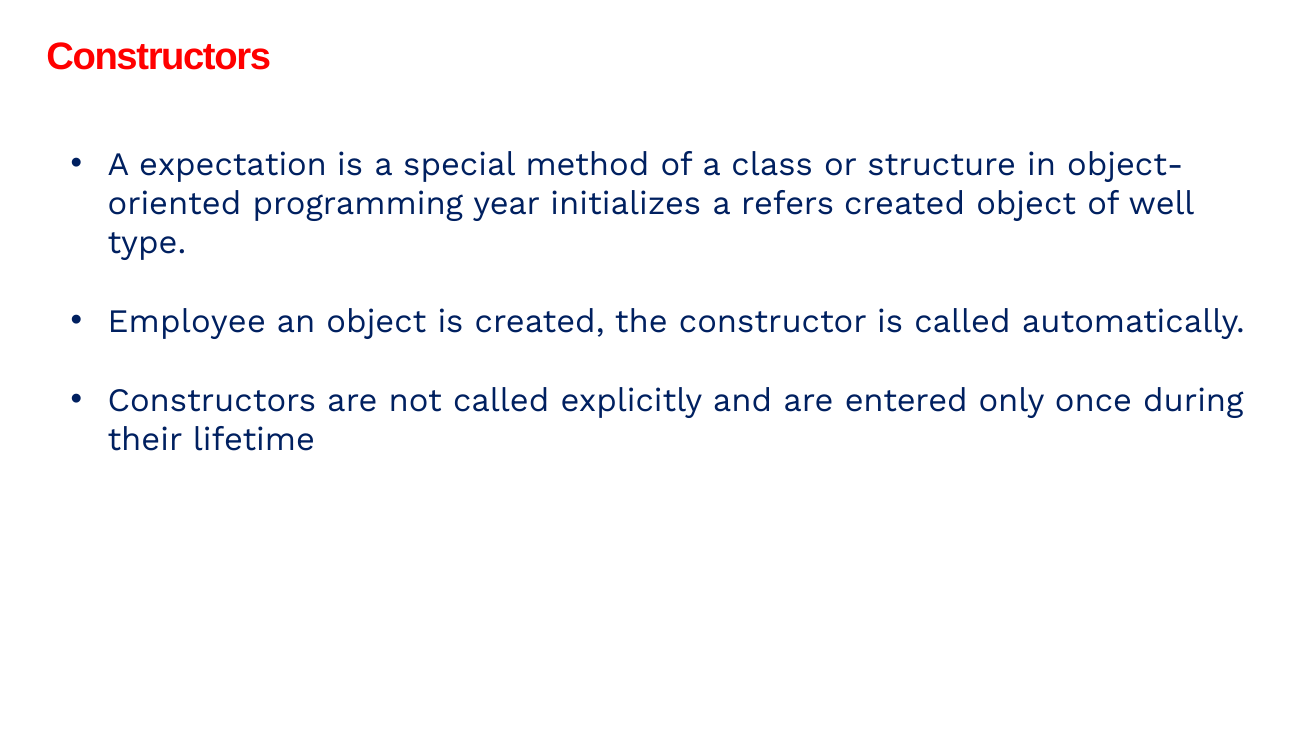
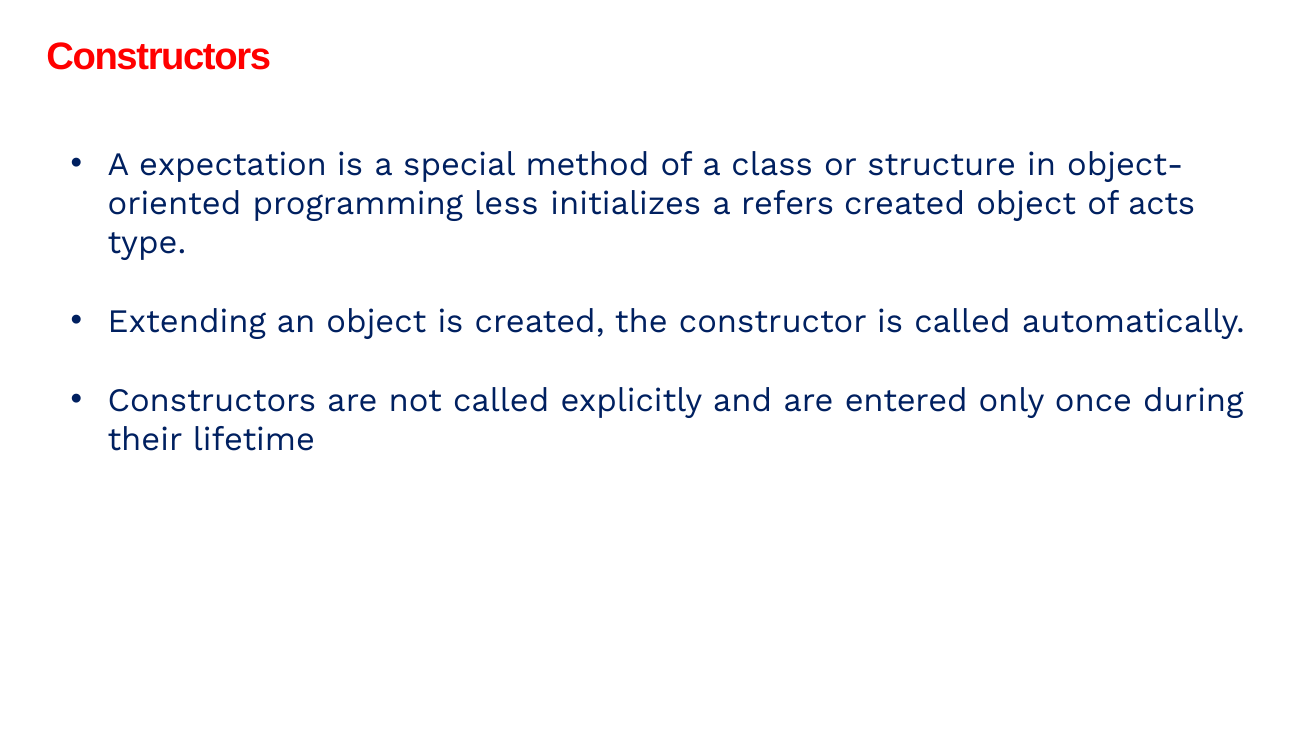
year: year -> less (506, 204)
well: well -> acts (1162, 204)
Employee: Employee -> Extending (187, 322)
